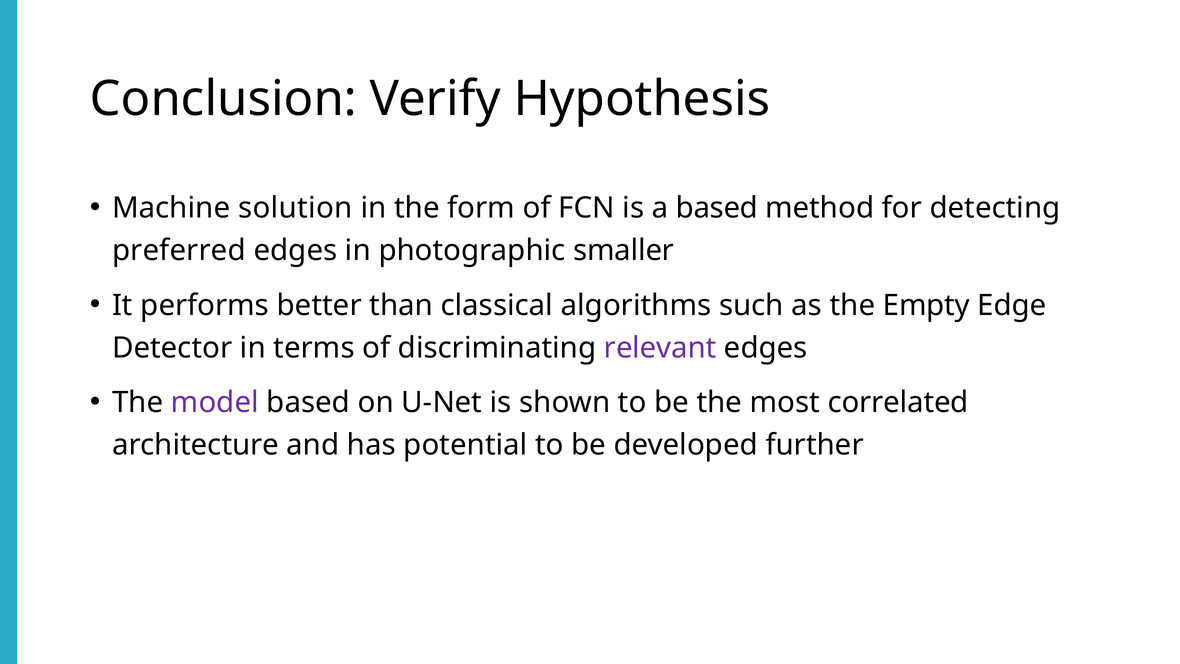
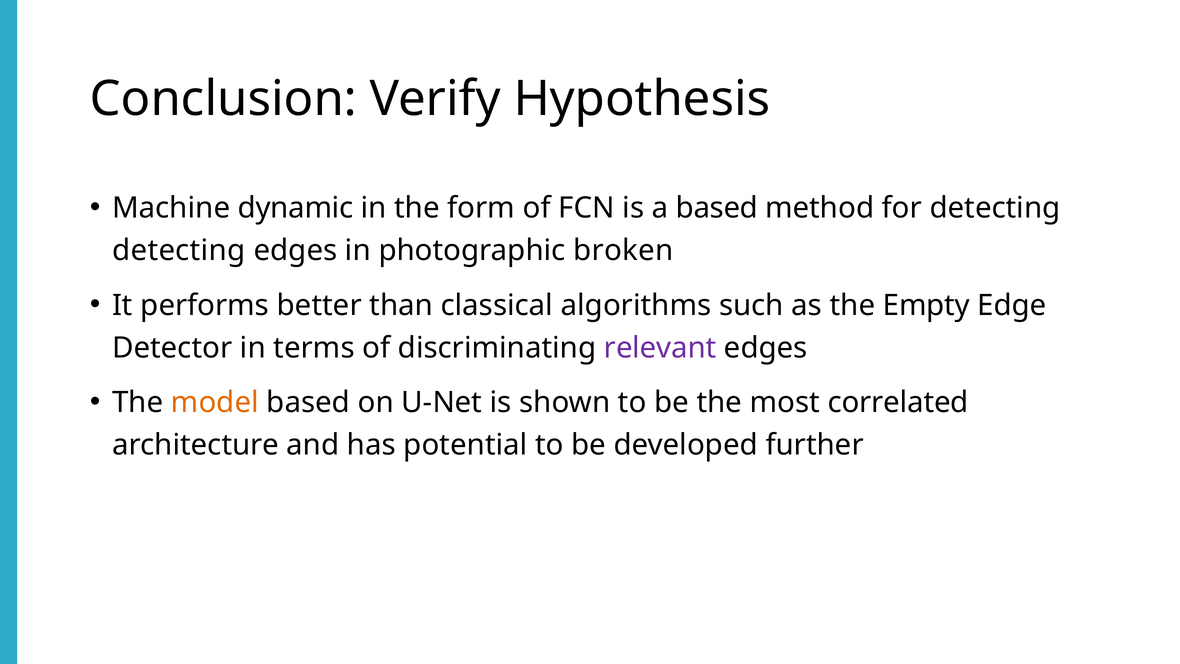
solution: solution -> dynamic (296, 208)
preferred: preferred -> detecting (179, 250)
smaller: smaller -> broken (623, 250)
model colour: purple -> orange (215, 402)
